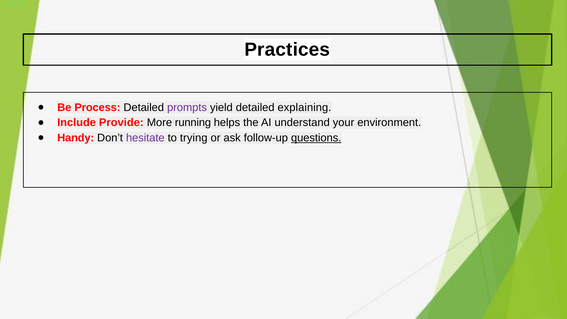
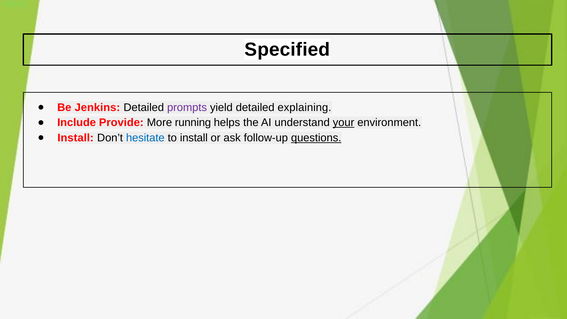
Practices: Practices -> Specified (287, 50)
Process: Process -> Jenkins (97, 107)
your underline: none -> present (344, 123)
Handy: Handy -> Install (76, 138)
hesitate colour: purple -> blue (145, 138)
to trying: trying -> install (194, 138)
